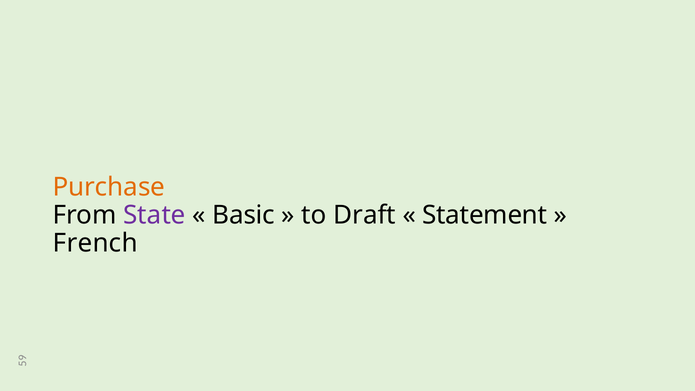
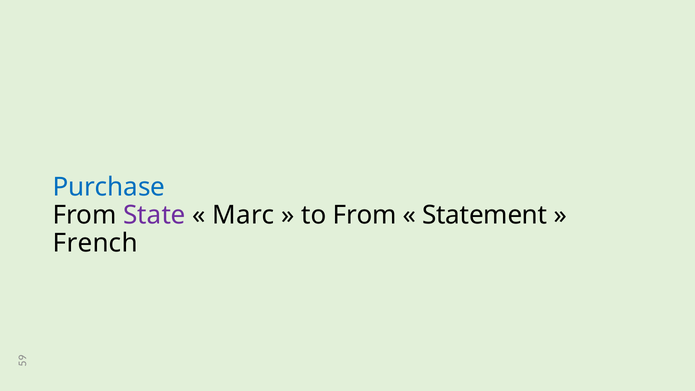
Purchase colour: orange -> blue (109, 187)
Basic: Basic -> Marc (243, 215)
to Draft: Draft -> From (365, 215)
